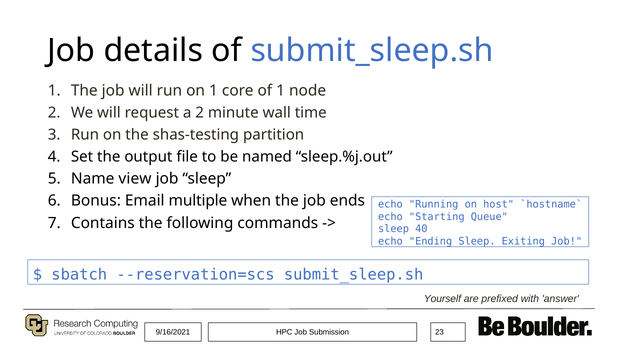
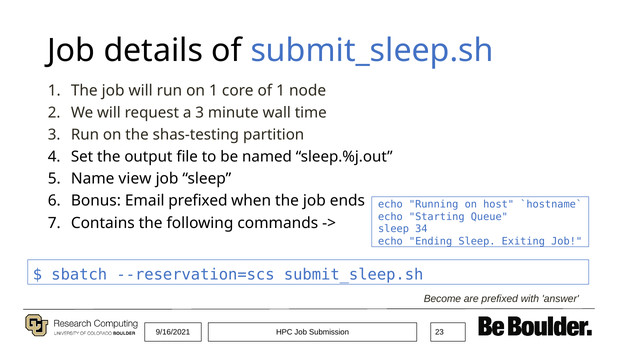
a 2: 2 -> 3 (200, 113)
Email multiple: multiple -> prefixed (198, 201)
40: 40 -> 34 (421, 229)
Yourself: Yourself -> Become (442, 299)
